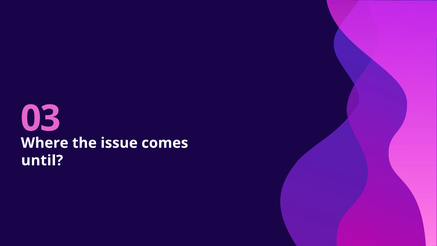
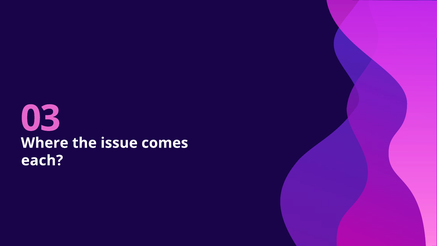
until: until -> each (42, 160)
